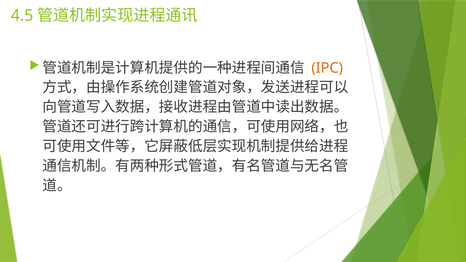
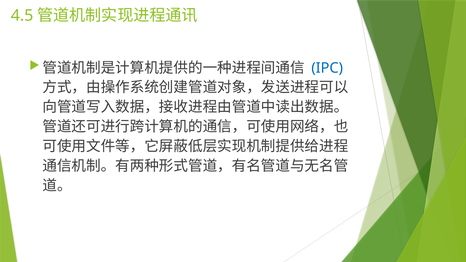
IPC colour: orange -> blue (327, 68)
